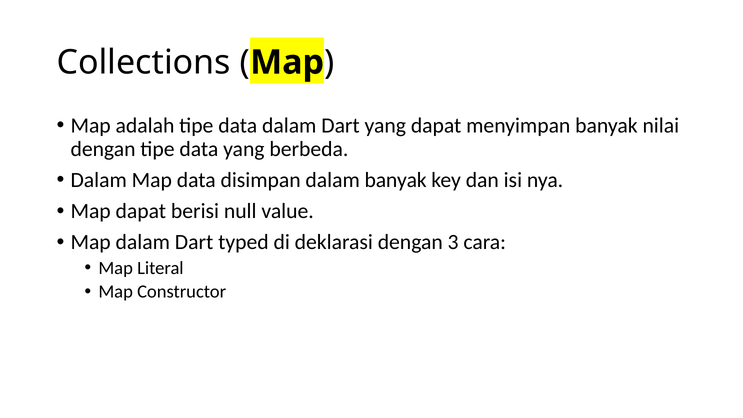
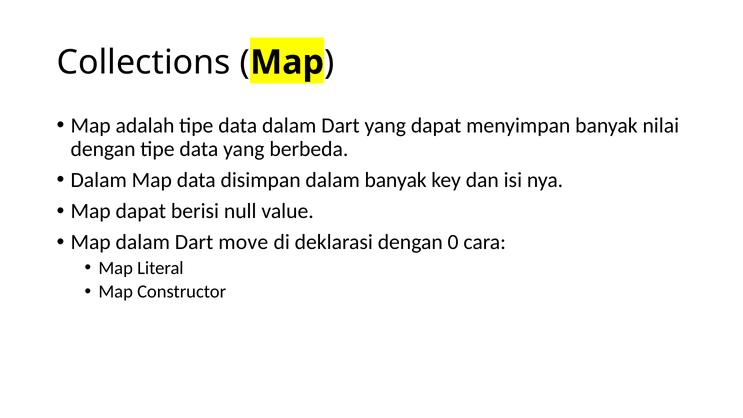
typed: typed -> move (243, 242)
3: 3 -> 0 (453, 242)
